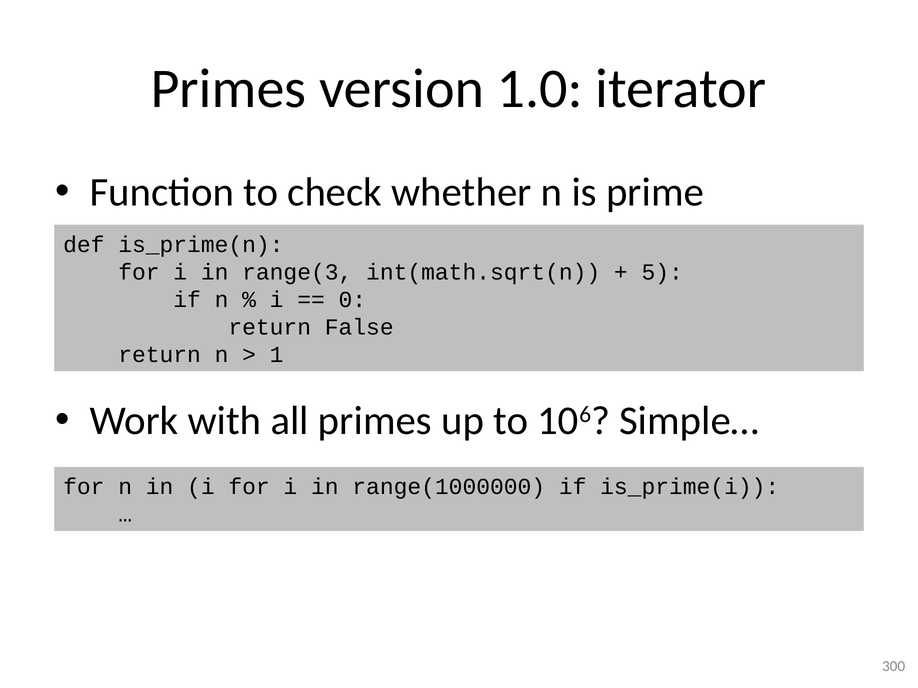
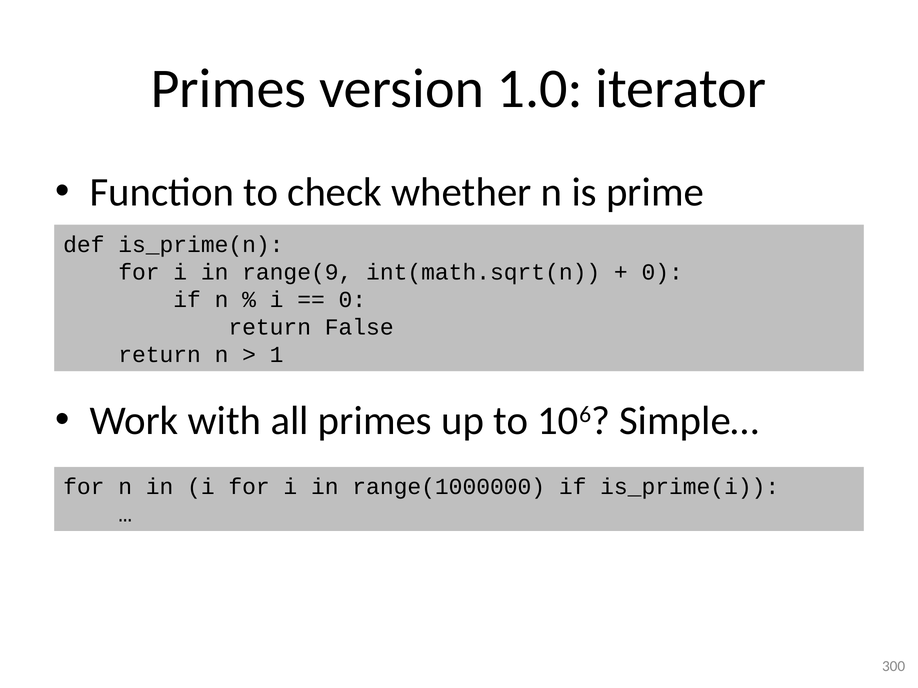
range(3: range(3 -> range(9 (297, 272)
5: 5 -> 0 (662, 272)
